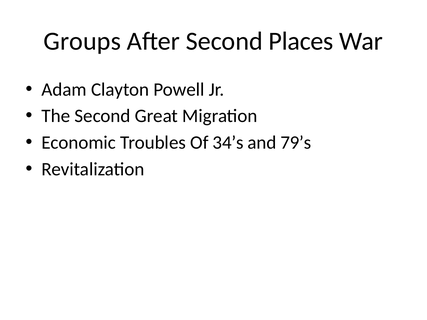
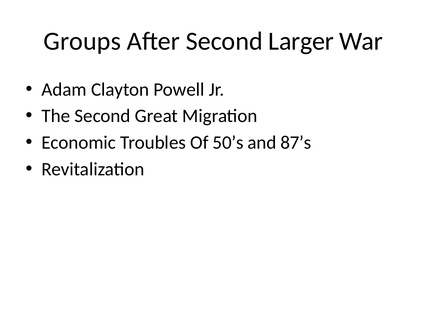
Places: Places -> Larger (301, 41)
34’s: 34’s -> 50’s (228, 143)
79’s: 79’s -> 87’s (296, 143)
